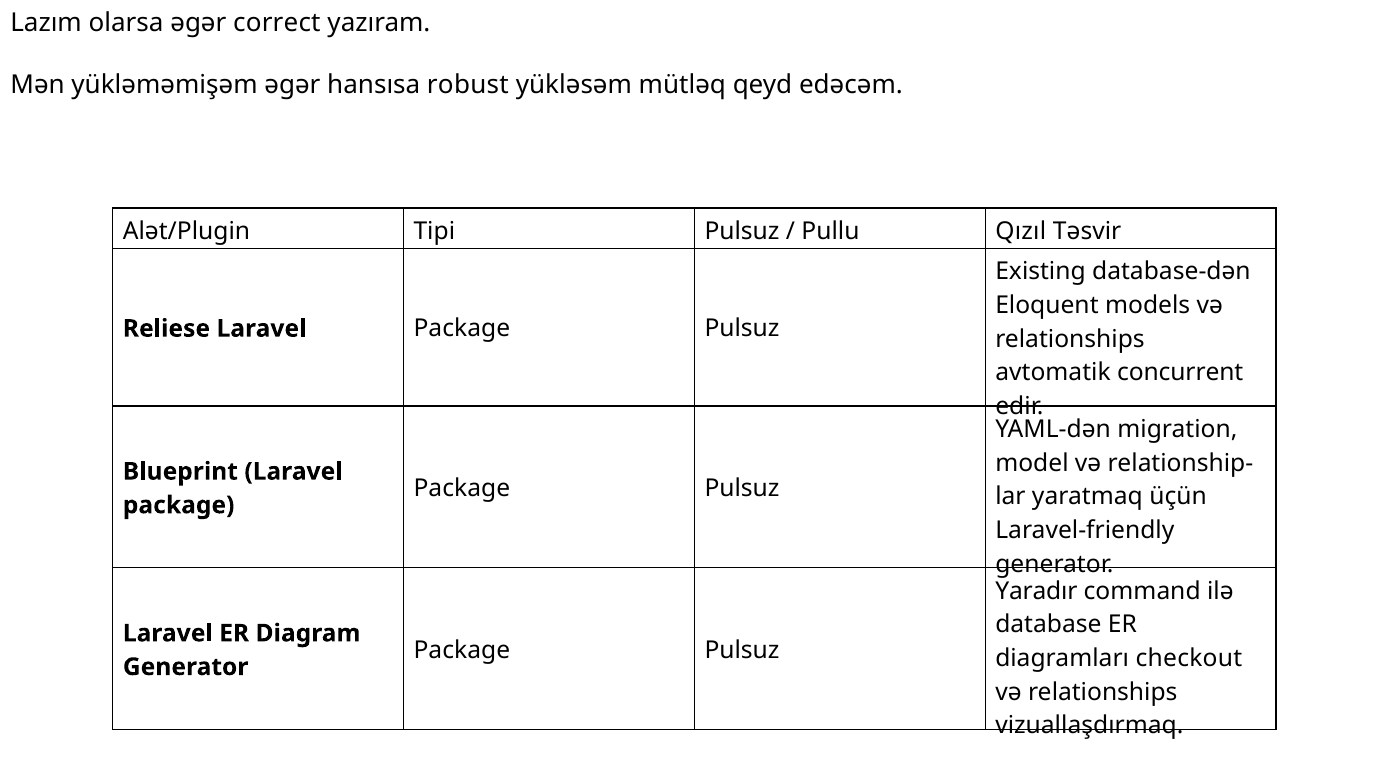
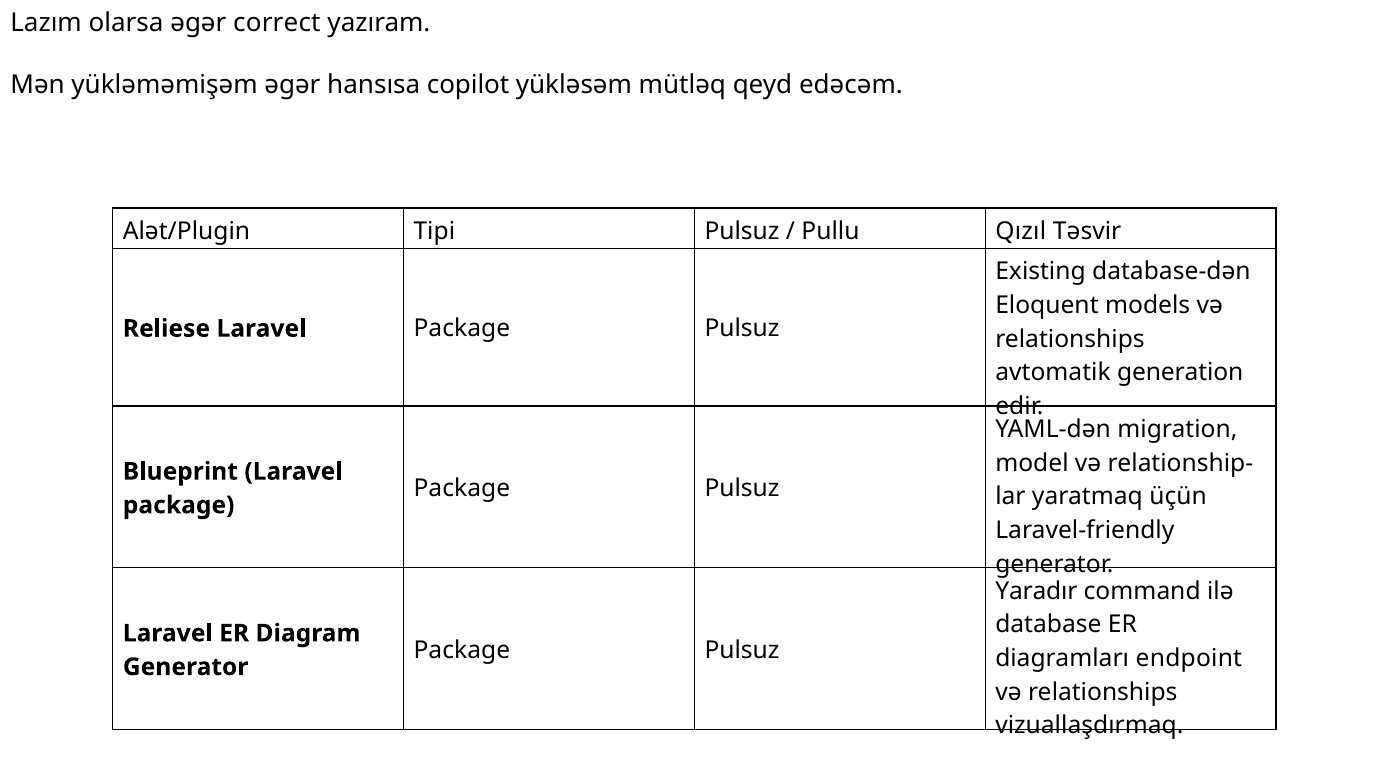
robust: robust -> copilot (468, 85)
concurrent: concurrent -> generation (1180, 373)
checkout: checkout -> endpoint (1189, 659)
